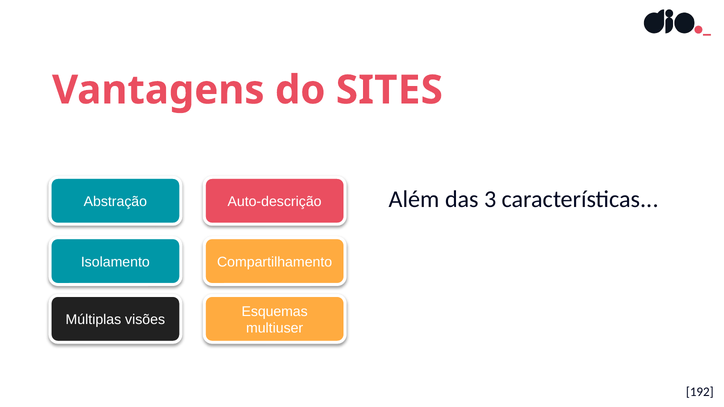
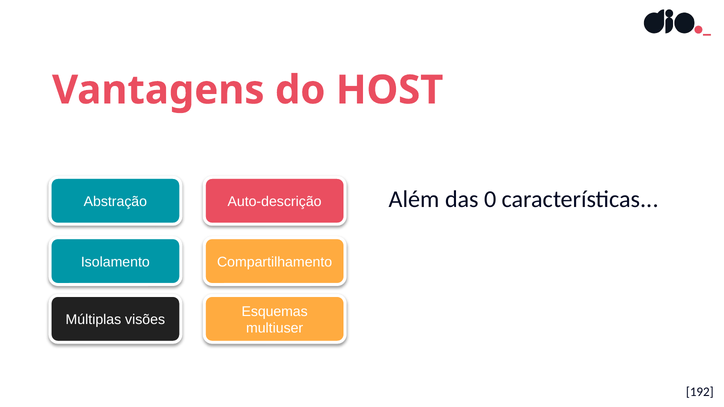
SITES: SITES -> HOST (390, 90)
3: 3 -> 0 (490, 199)
